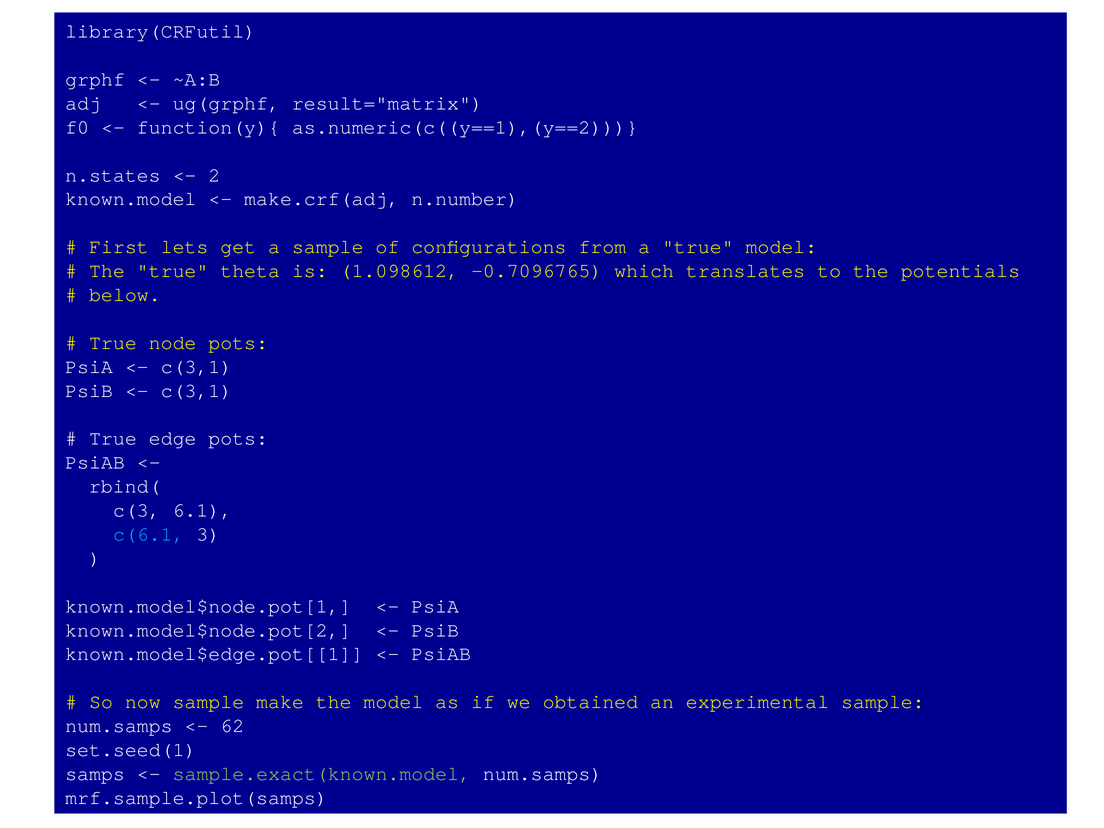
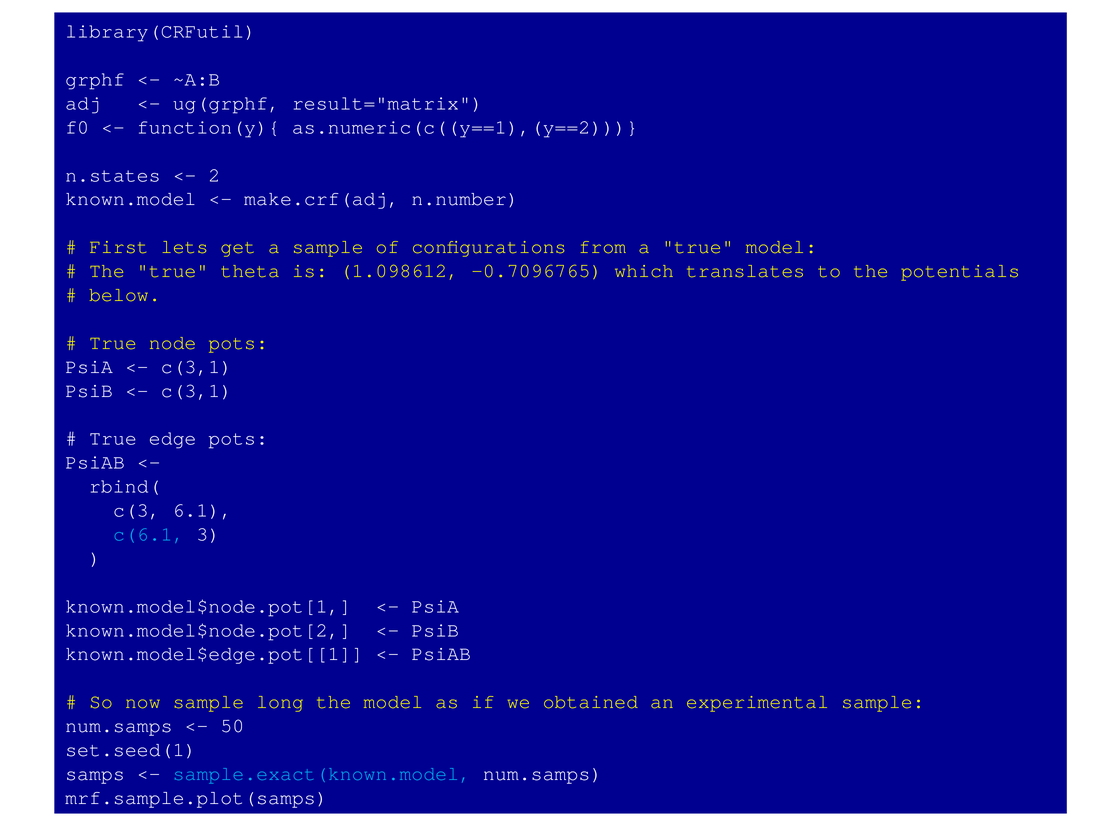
make: make -> long (280, 702)
62: 62 -> 50 (232, 726)
sample.exact(known.model colour: light green -> light blue (322, 774)
